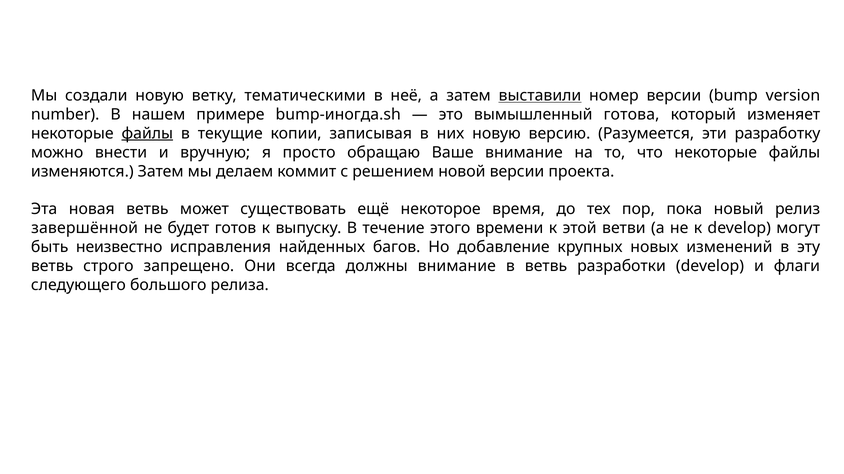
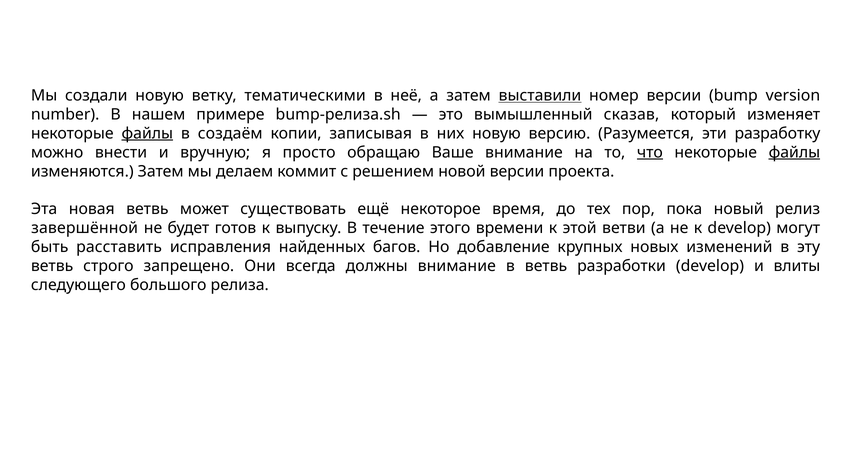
bump-иногда.sh: bump-иногда.sh -> bump-релиза.sh (338, 115)
готова: готова -> сказав (631, 115)
текущие: текущие -> создаём (230, 134)
что underline: none -> present (650, 153)
файлы underline: none -> present (794, 153)
неизвестно: неизвестно -> расставить (119, 248)
флаги: флаги -> влиты (797, 267)
